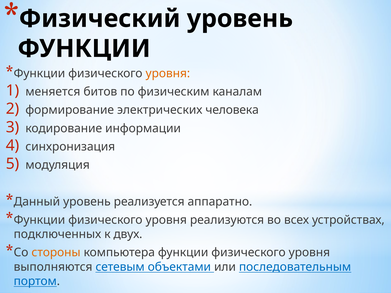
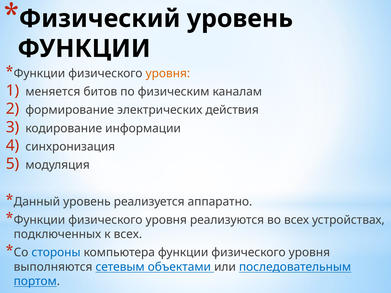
человека: человека -> действия (232, 110)
к двух: двух -> всех (128, 234)
стороны colour: orange -> blue (56, 253)
